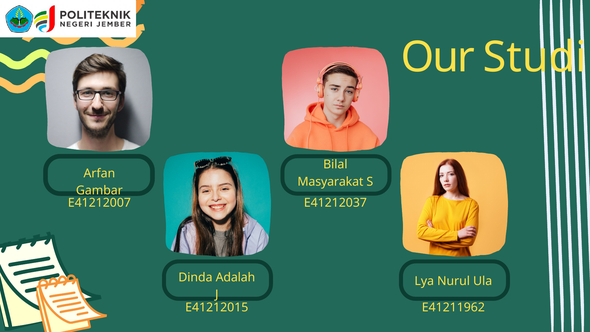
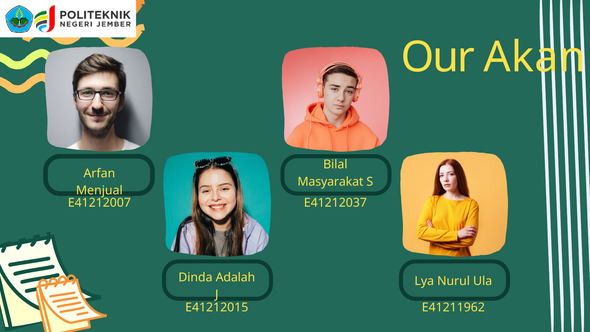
Studi: Studi -> Akan (535, 57)
Gambar: Gambar -> Menjual (99, 190)
